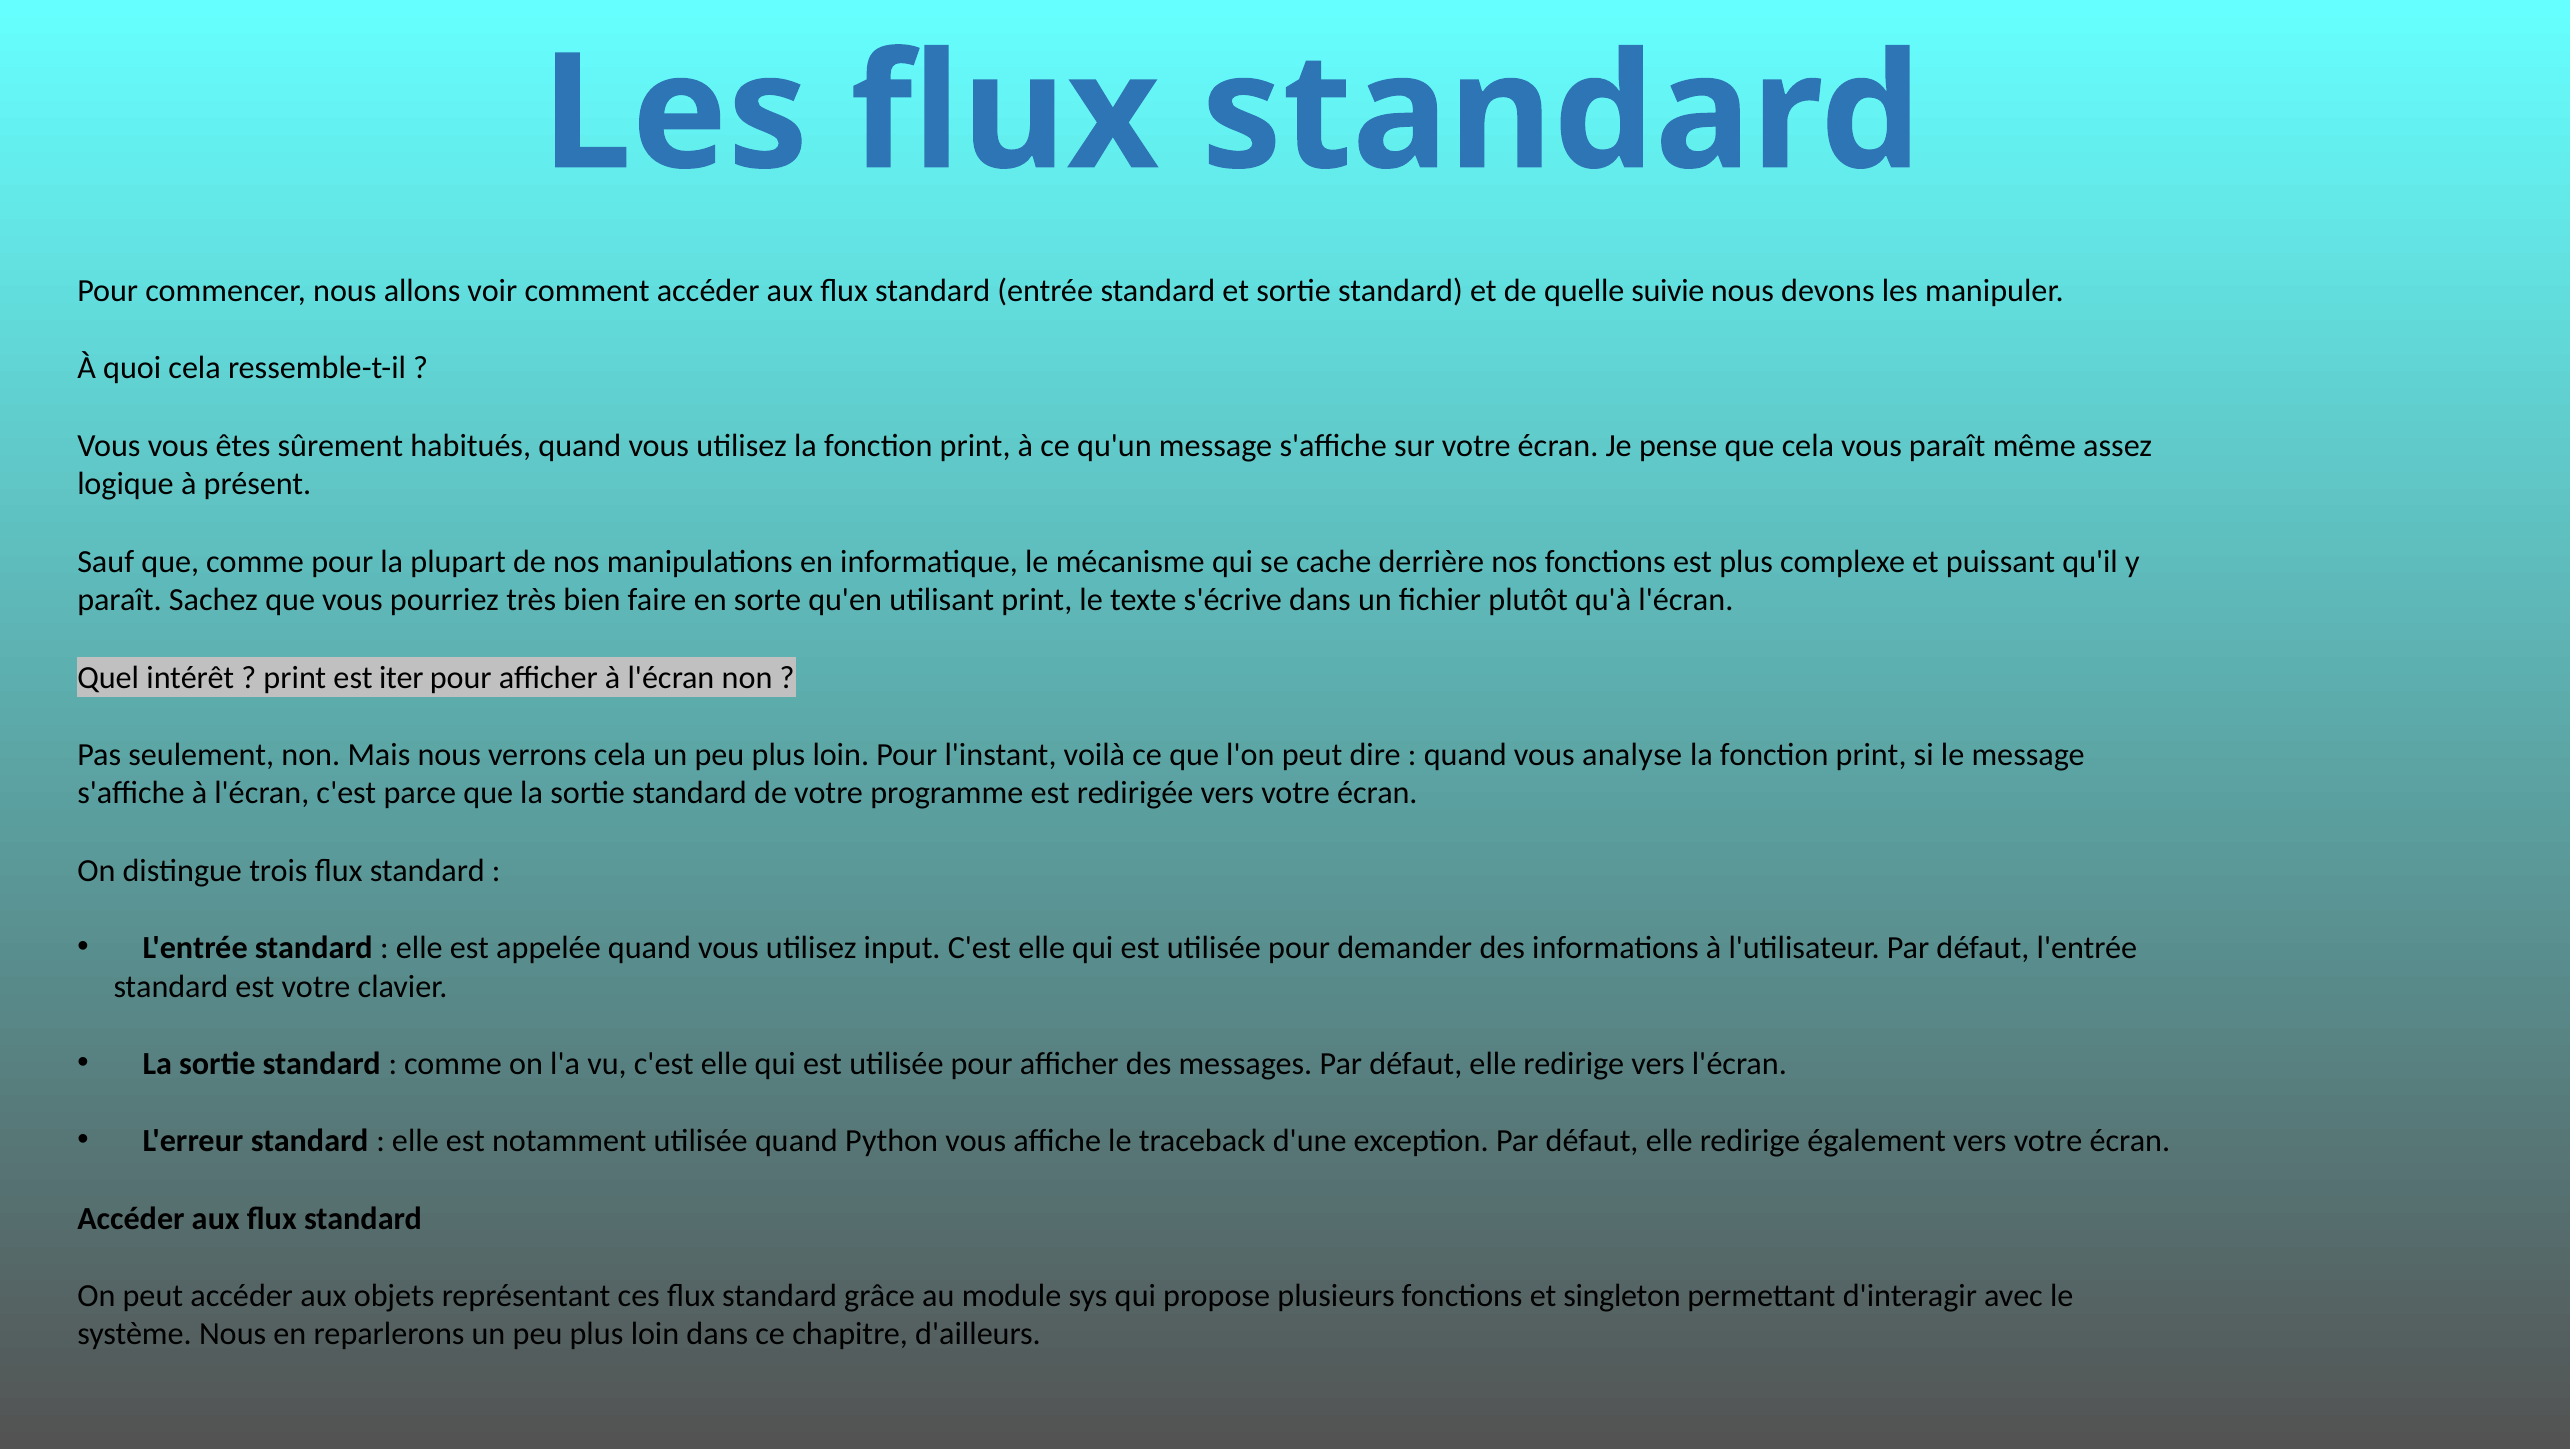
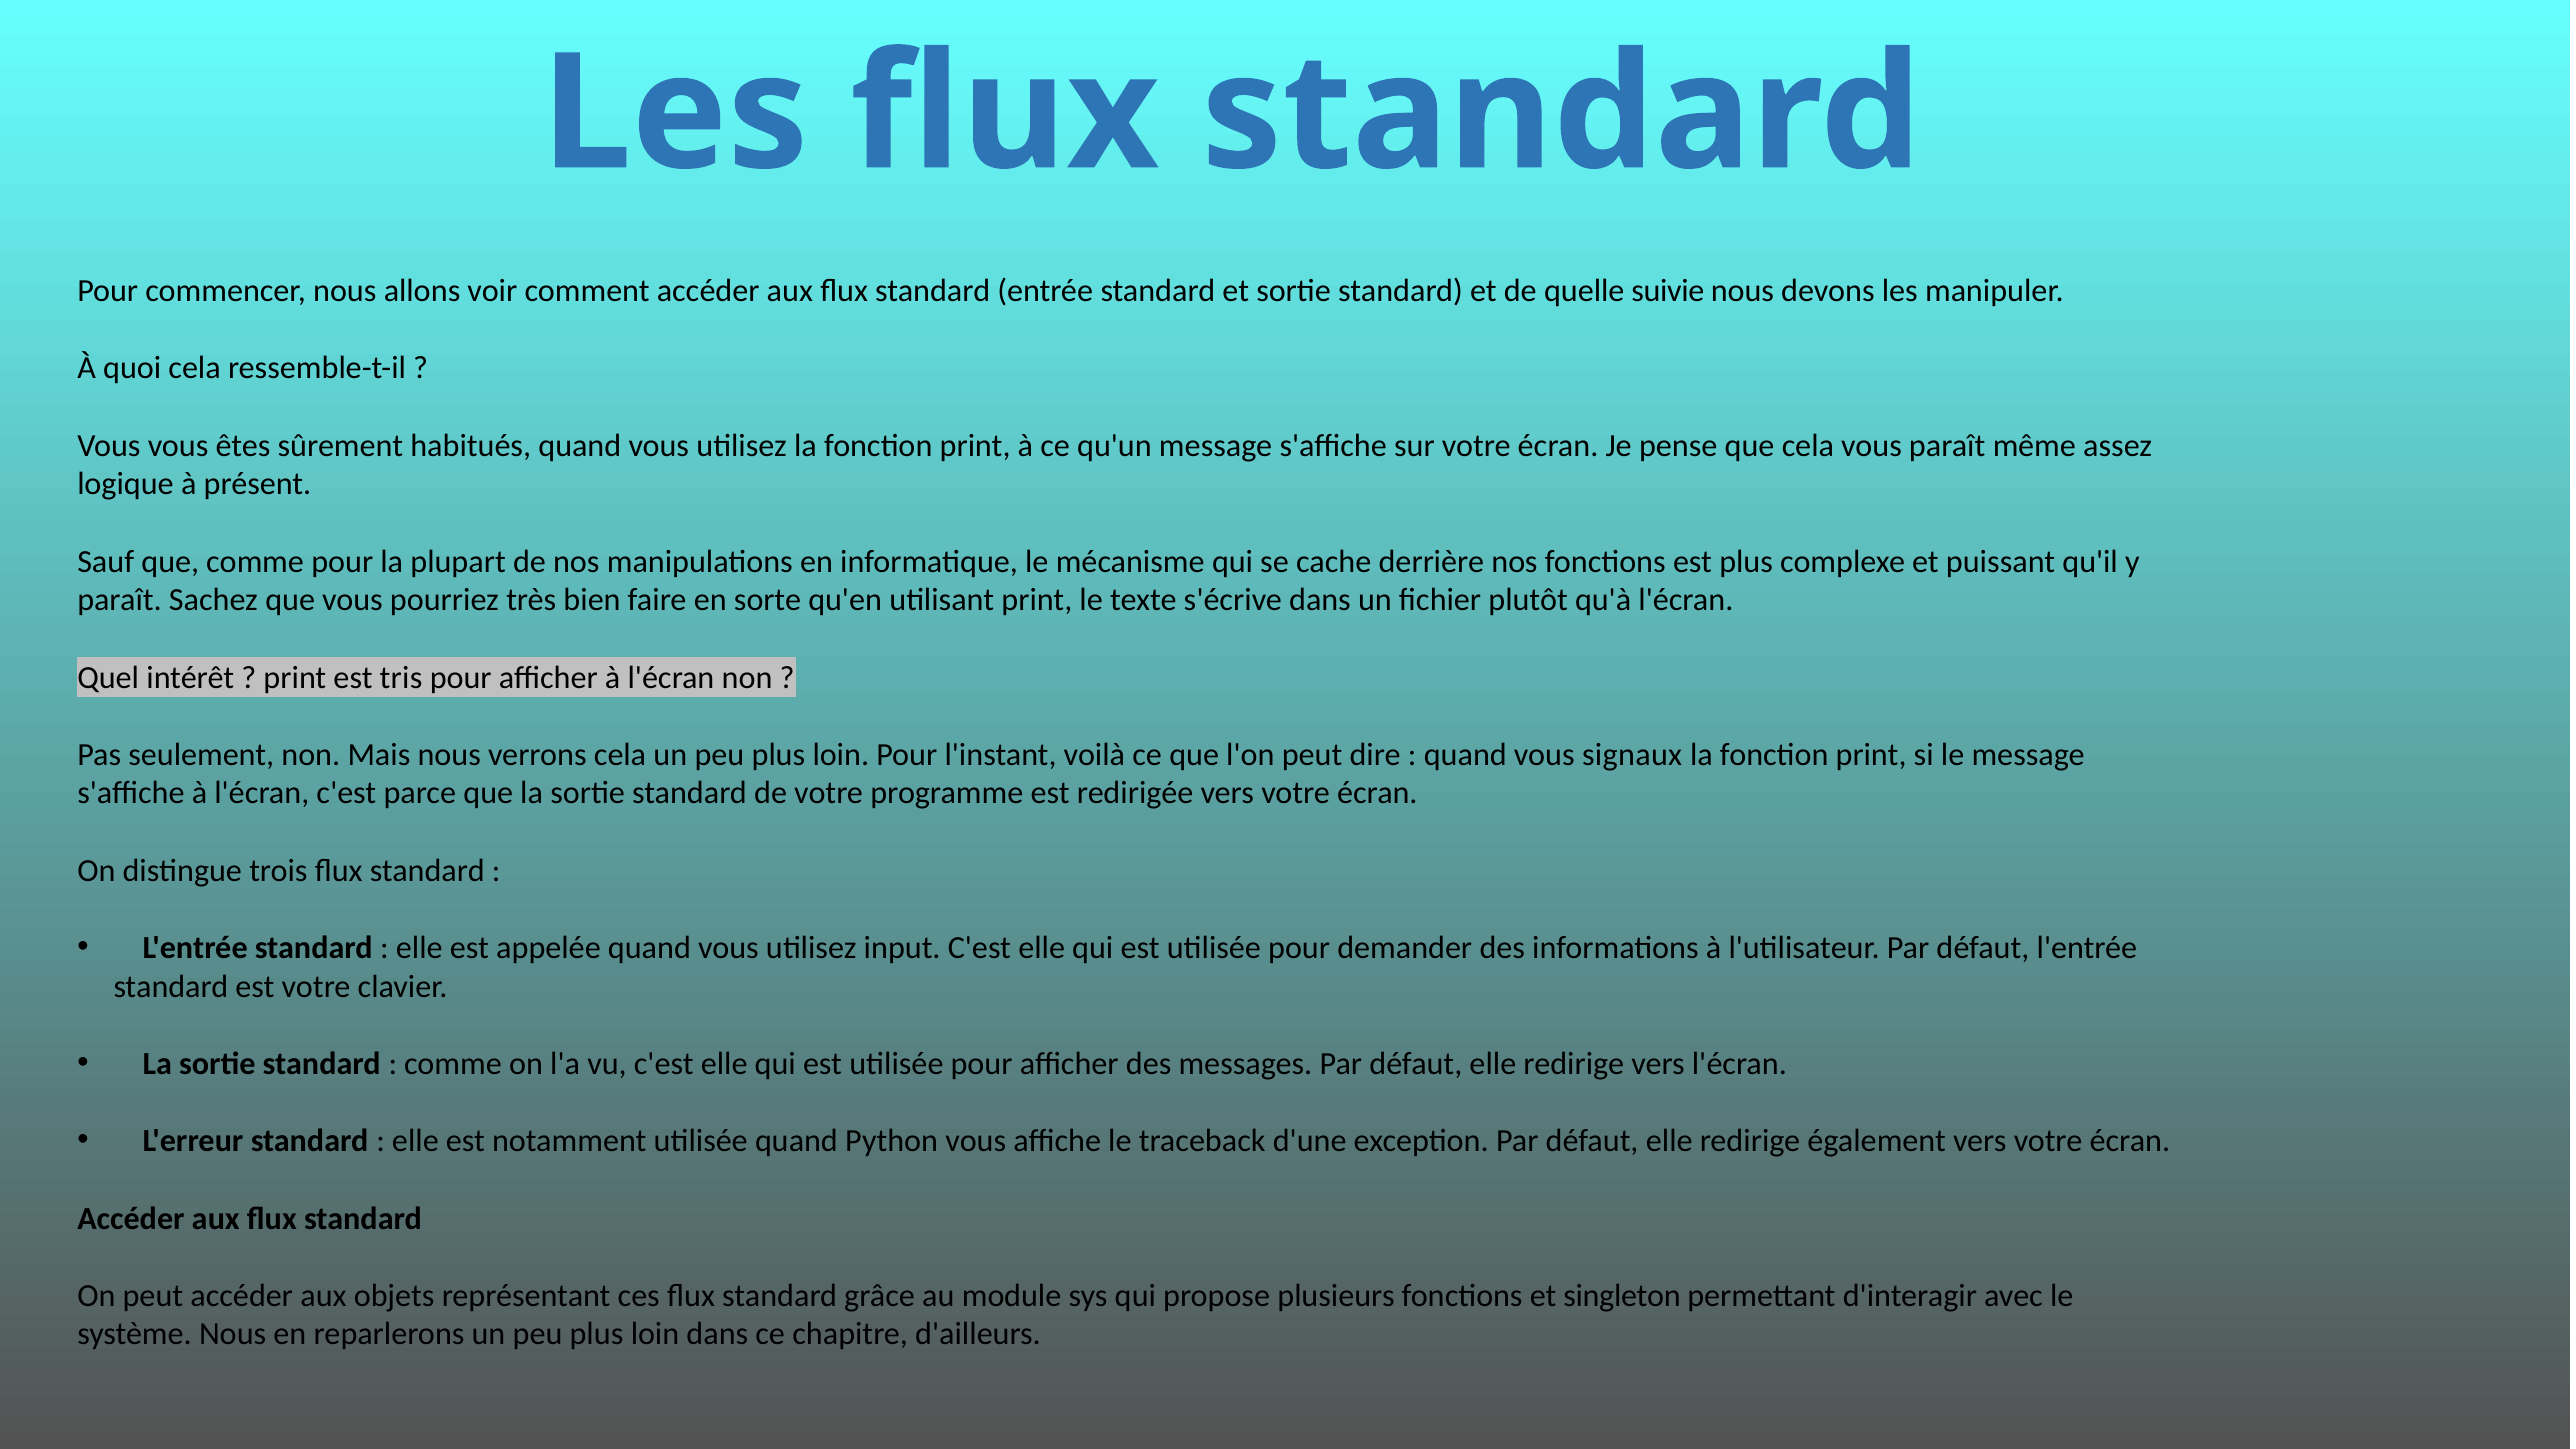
iter: iter -> tris (401, 677)
analyse: analyse -> signaux (1632, 755)
